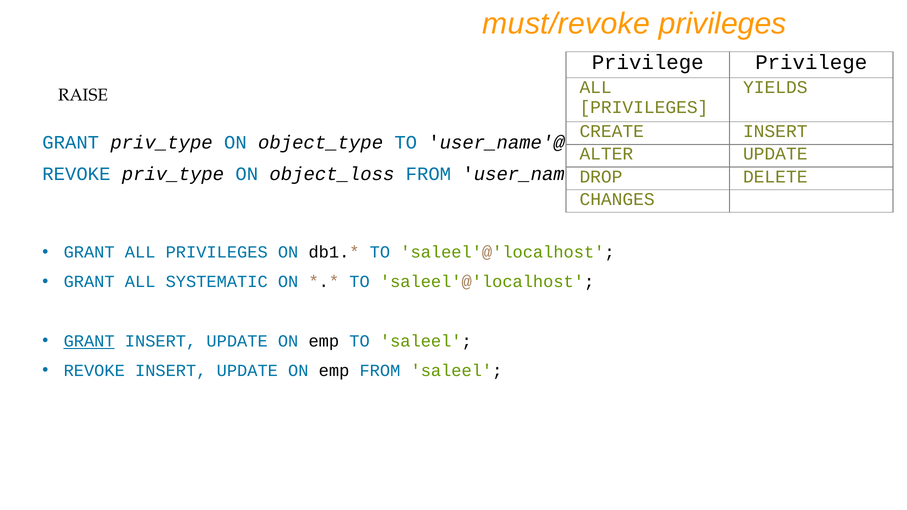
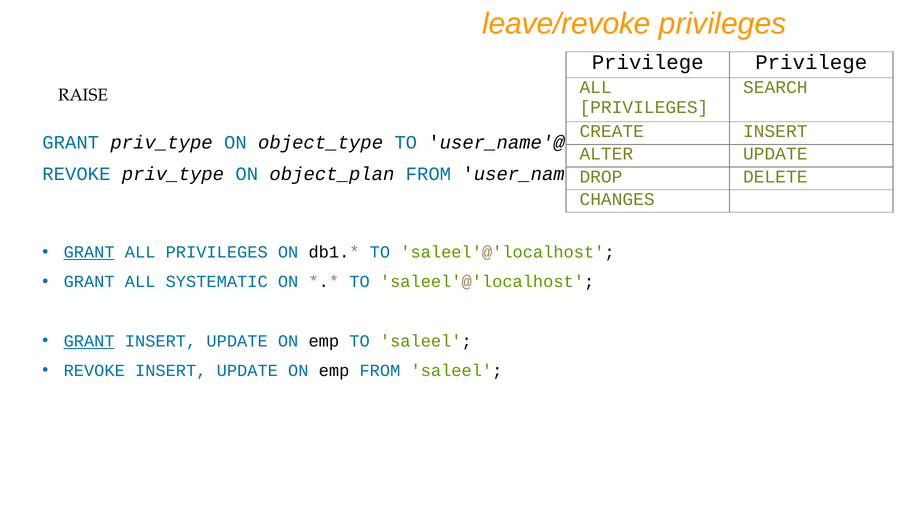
must/revoke: must/revoke -> leave/revoke (567, 24)
YIELDS: YIELDS -> SEARCH (775, 87)
object_loss: object_loss -> object_plan (332, 174)
GRANT underline: none -> present (89, 252)
